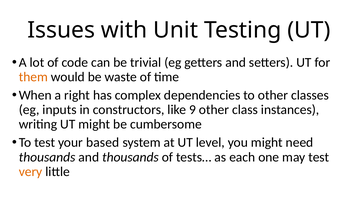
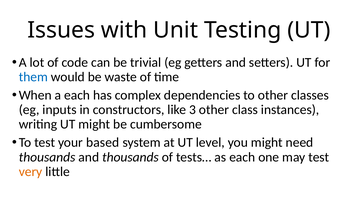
them colour: orange -> blue (33, 77)
a right: right -> each (77, 95)
9: 9 -> 3 (192, 110)
